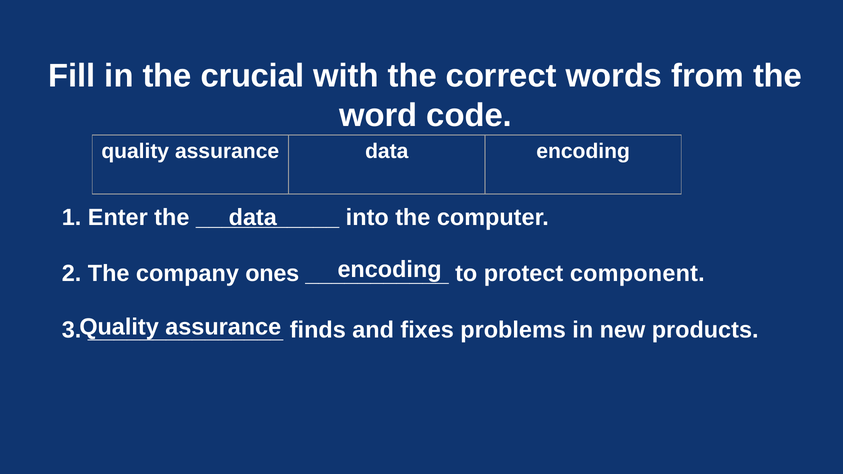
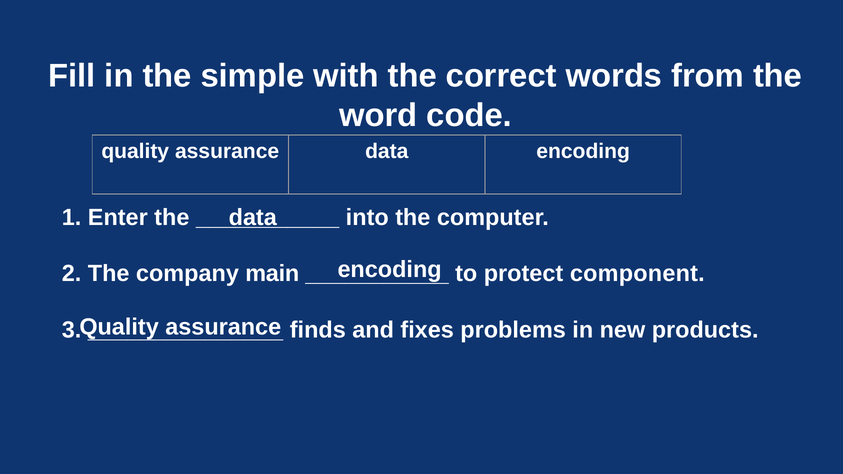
crucial: crucial -> simple (252, 76)
ones: ones -> main (272, 274)
